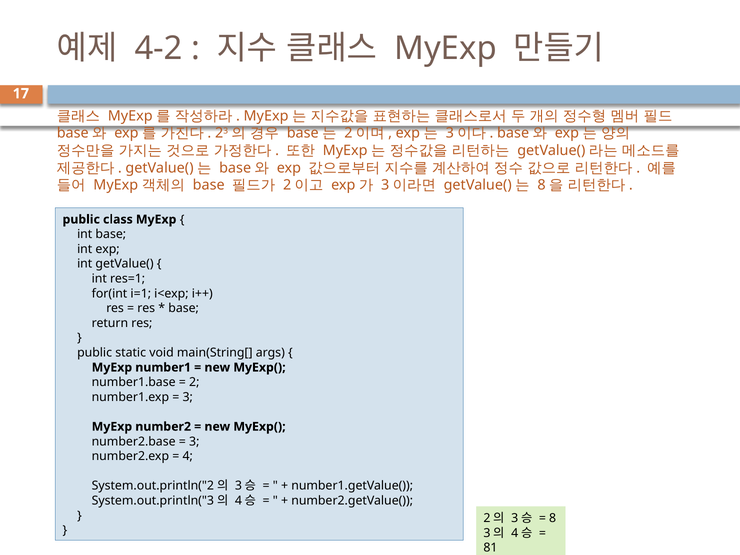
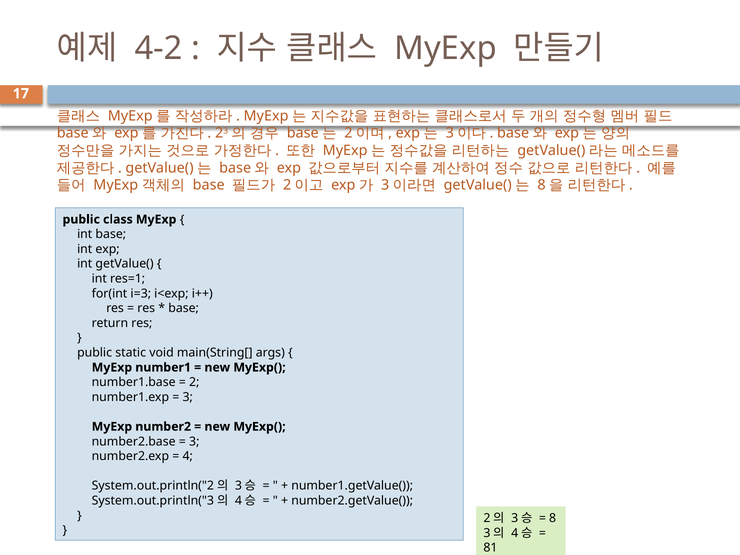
i=1: i=1 -> i=3 (141, 293)
